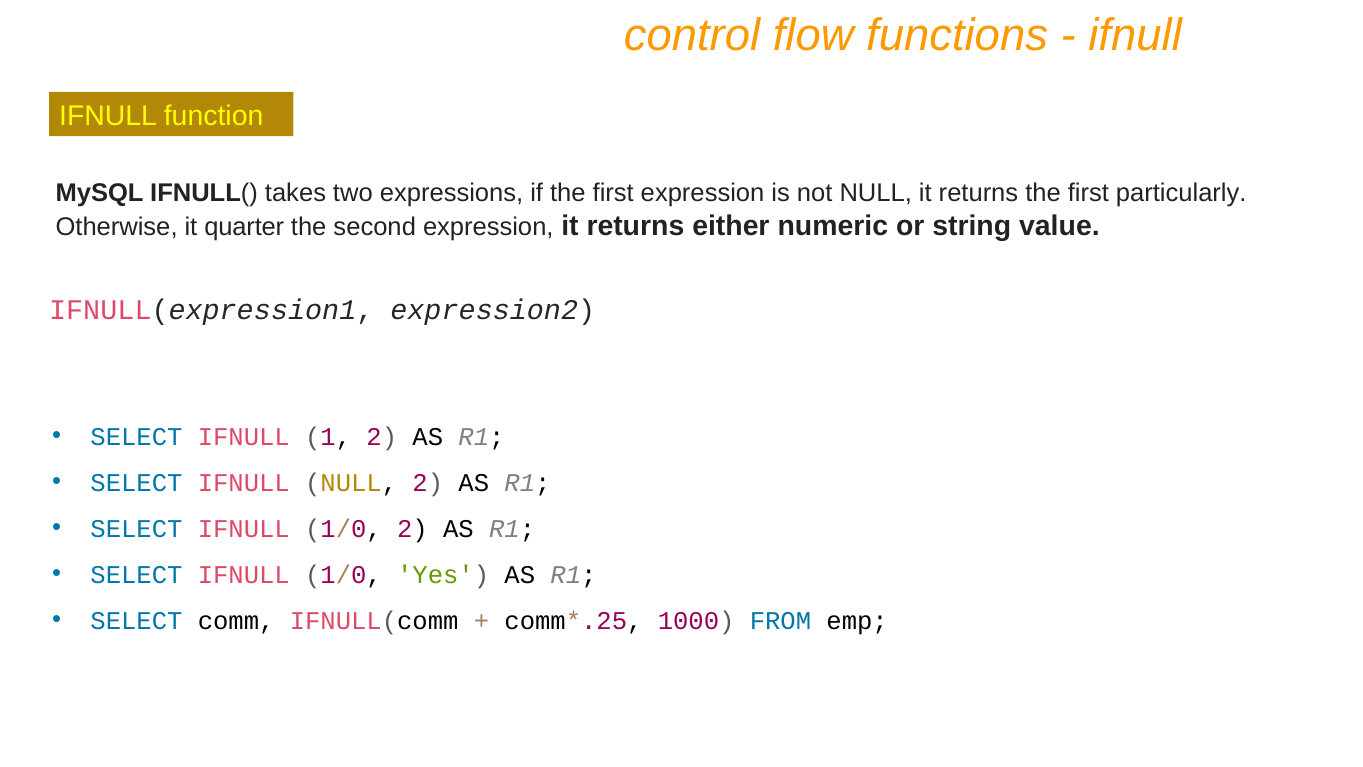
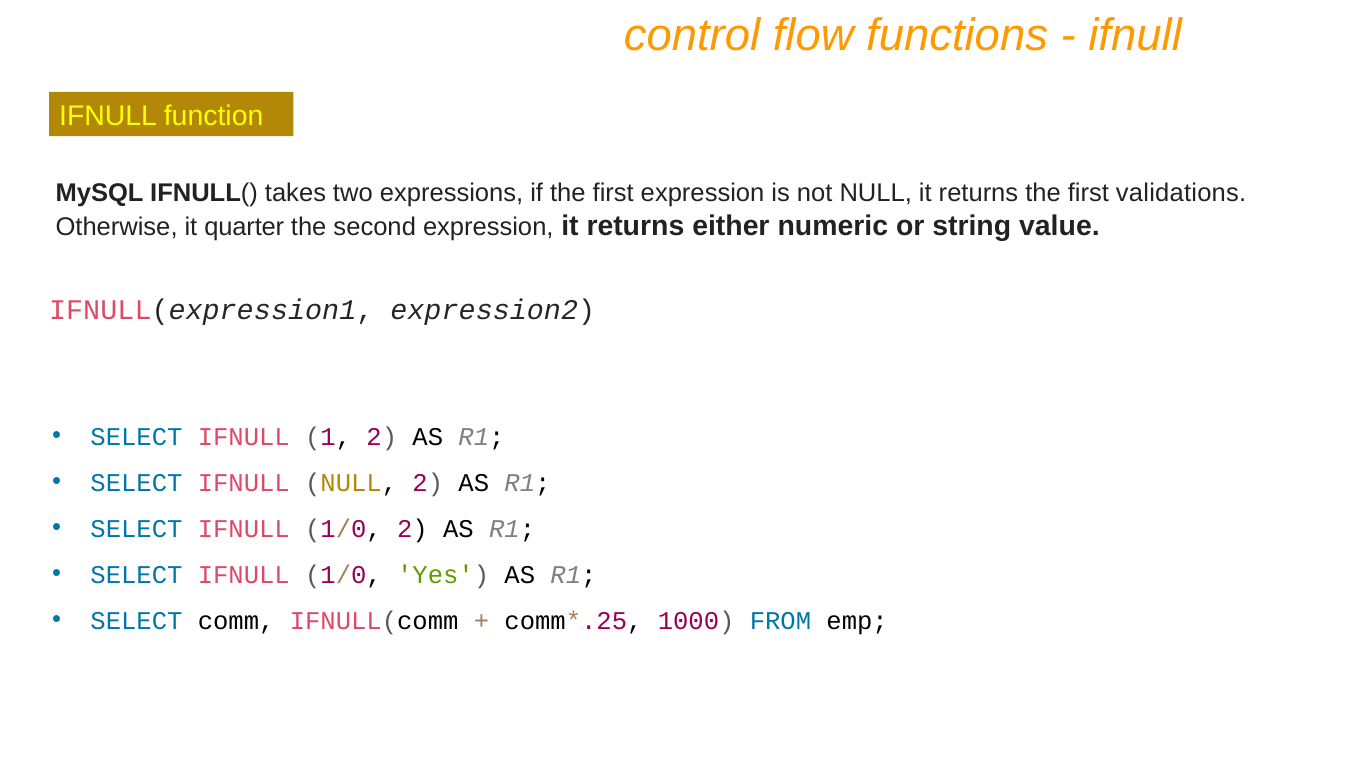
particularly: particularly -> validations (1181, 193)
